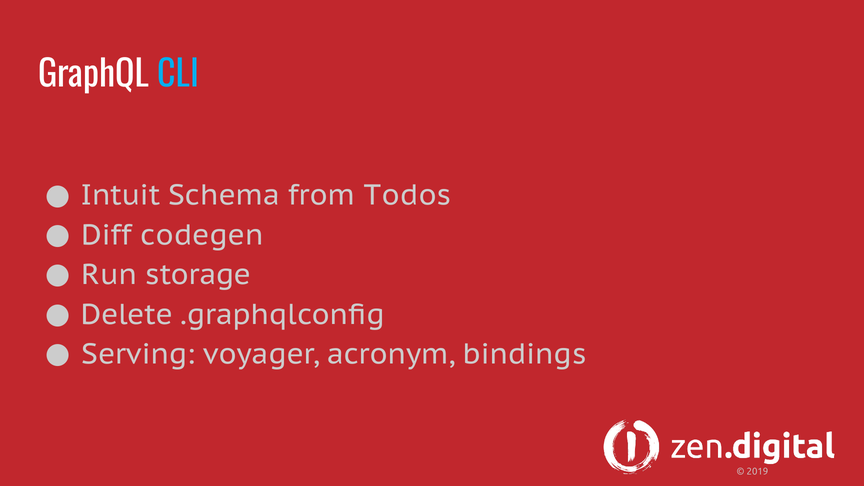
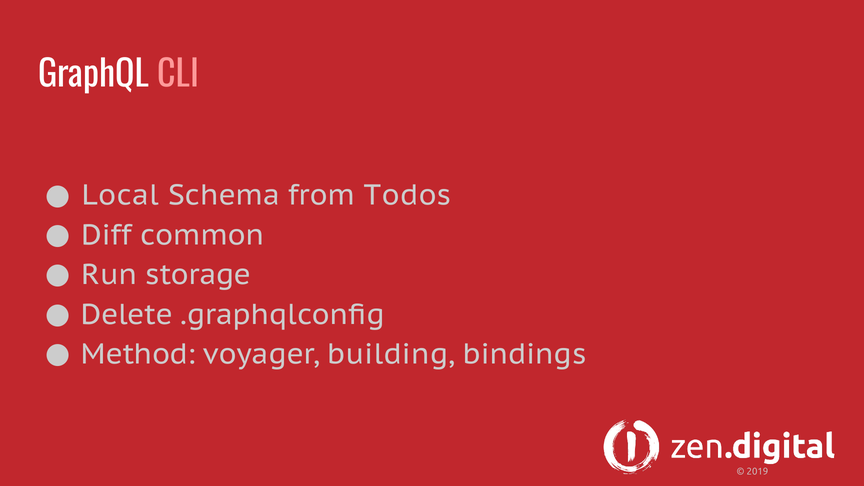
CLI colour: light blue -> pink (178, 75)
Intuit: Intuit -> Local (120, 195)
codegen: codegen -> common (202, 235)
Serving: Serving -> Method (138, 354)
acronym: acronym -> building (391, 354)
